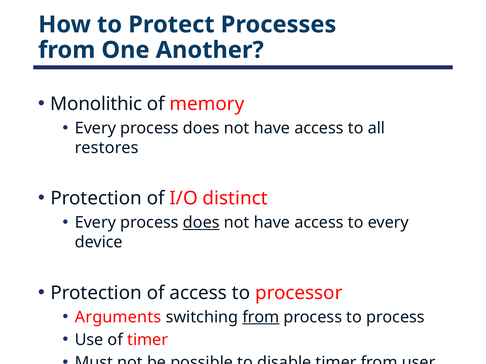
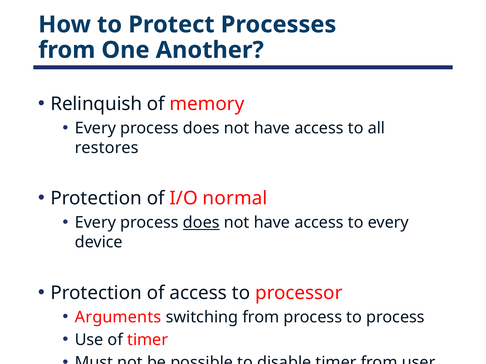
Monolithic: Monolithic -> Relinquish (96, 104)
distinct: distinct -> normal (235, 199)
from underline: present -> none (261, 317)
